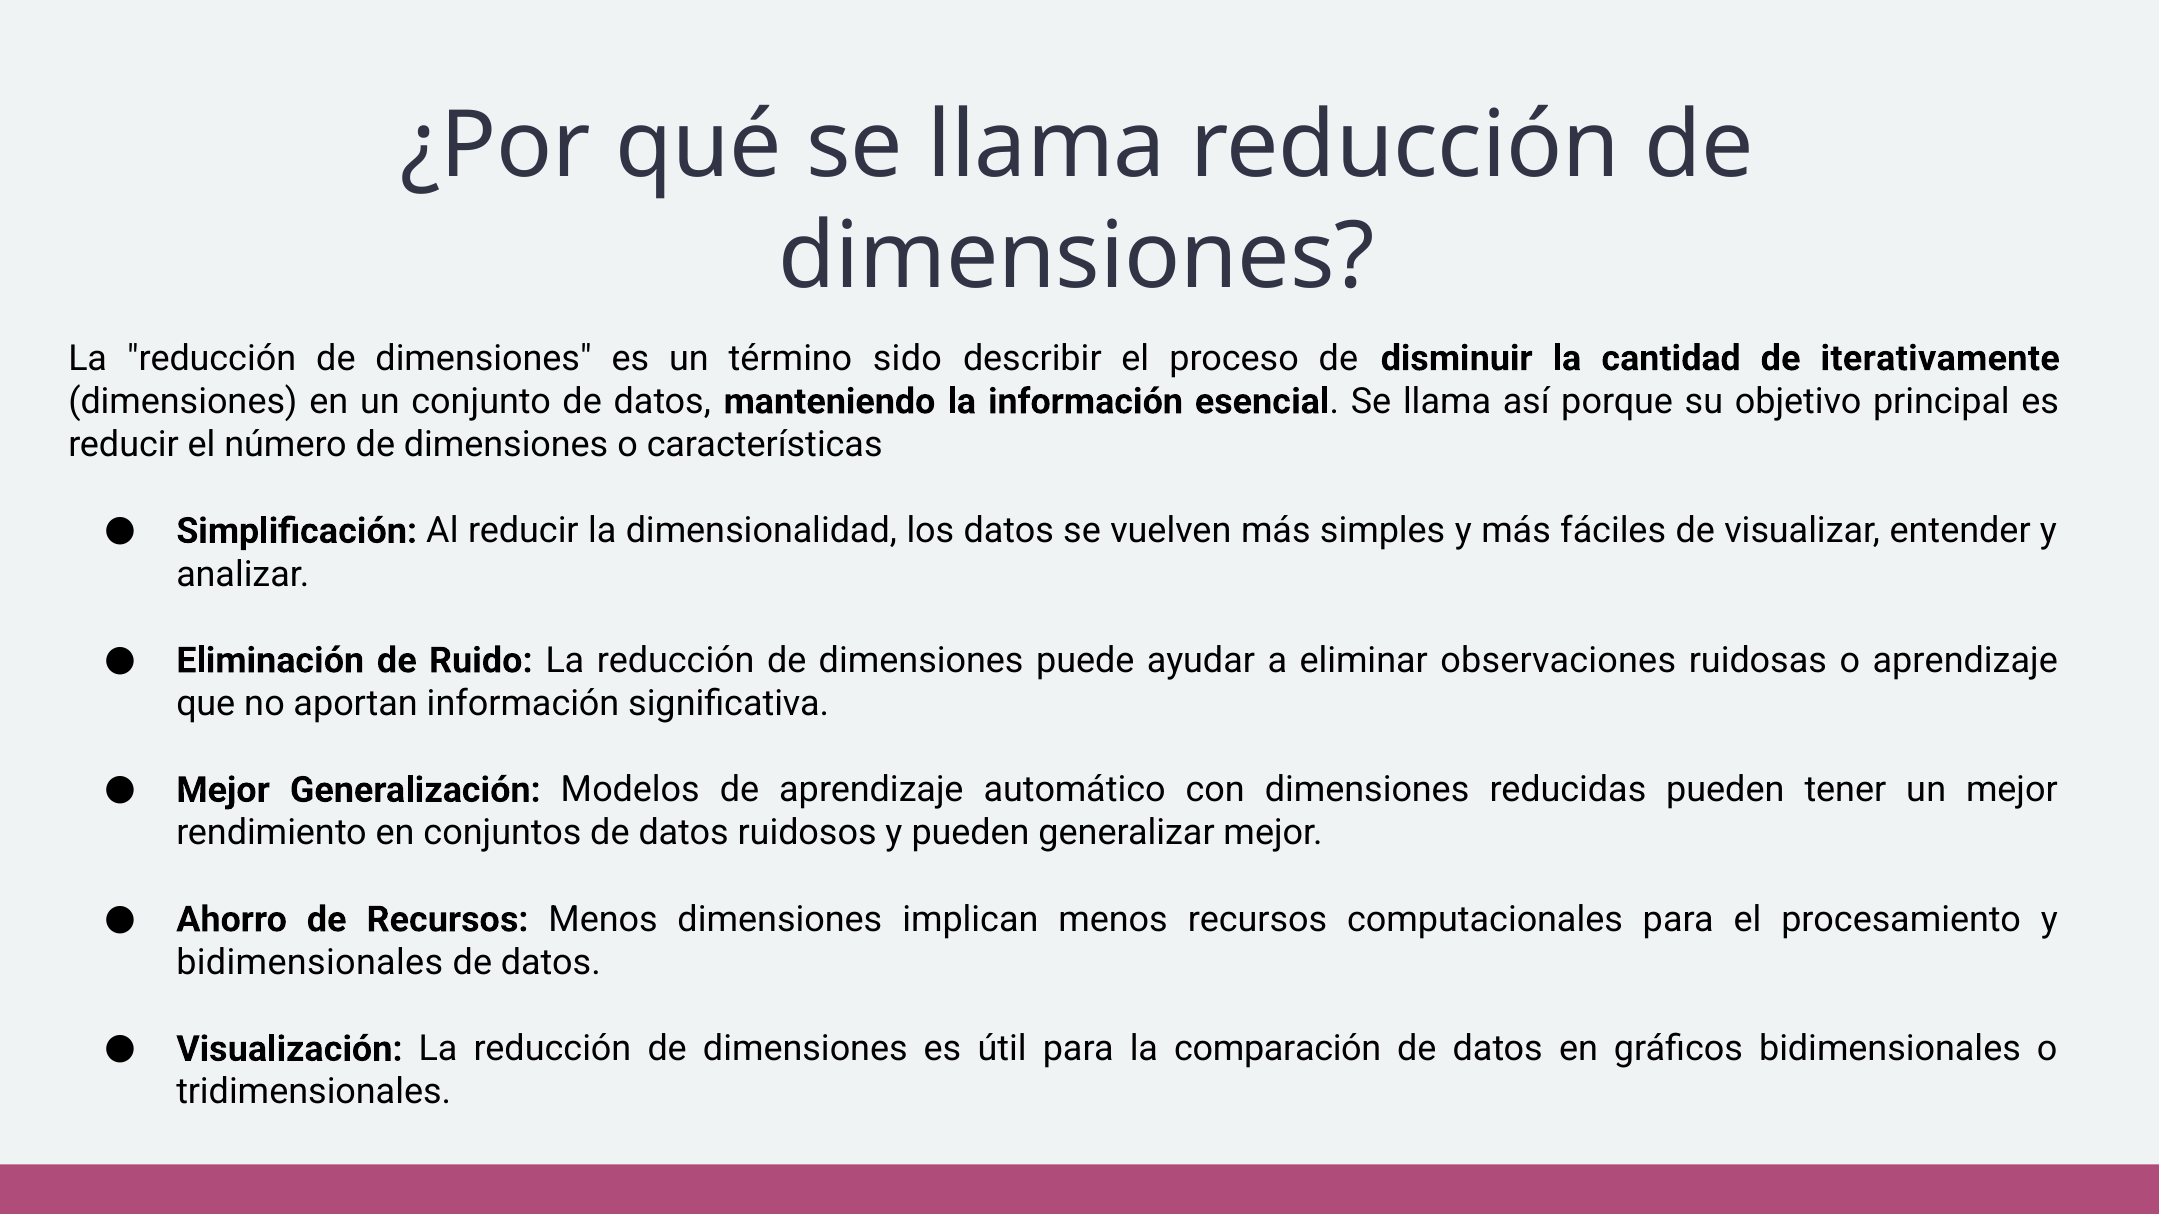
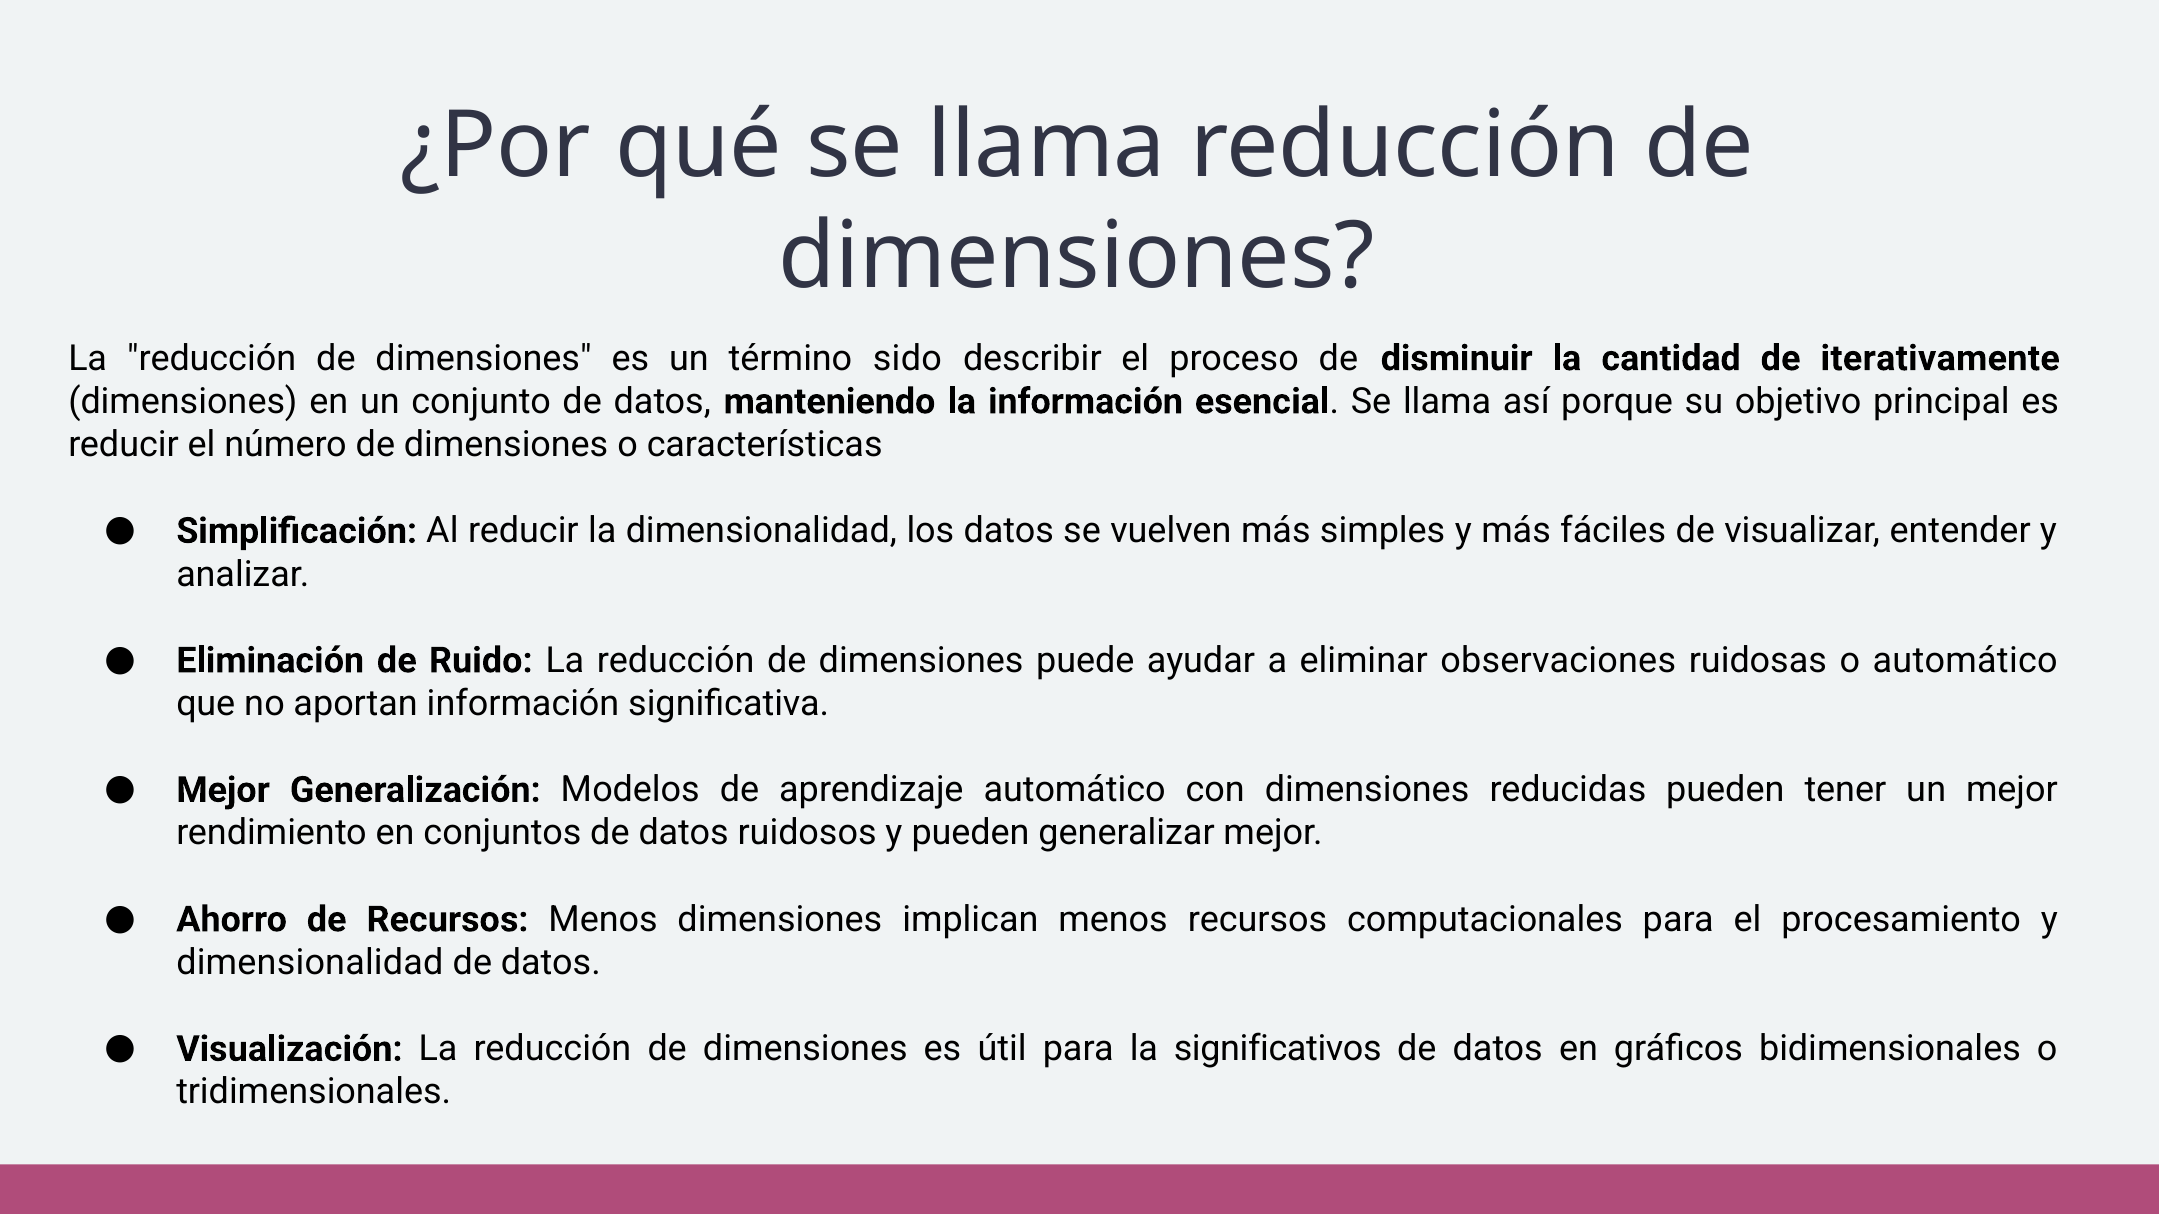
o aprendizaje: aprendizaje -> automático (1965, 661)
bidimensionales: bidimensionales -> dimensionalidad (310, 963)
comparación: comparación -> significativos (1278, 1049)
